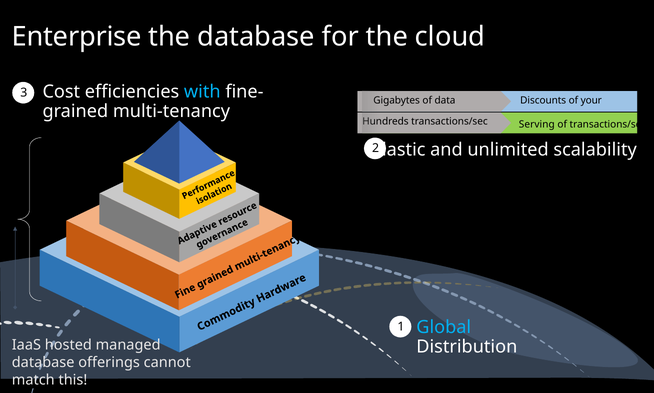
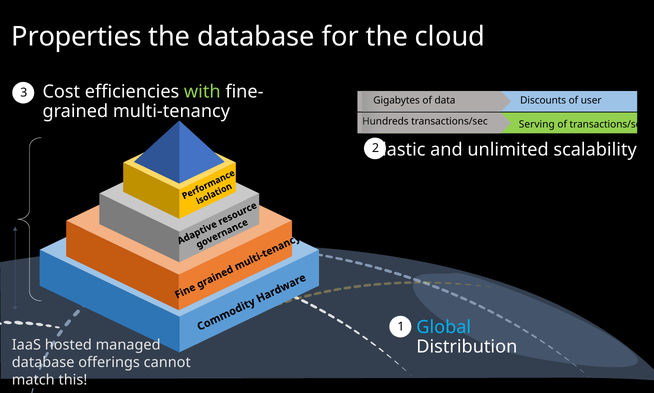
Enterprise: Enterprise -> Properties (77, 37)
with colour: light blue -> light green (202, 92)
your: your -> user (591, 101)
